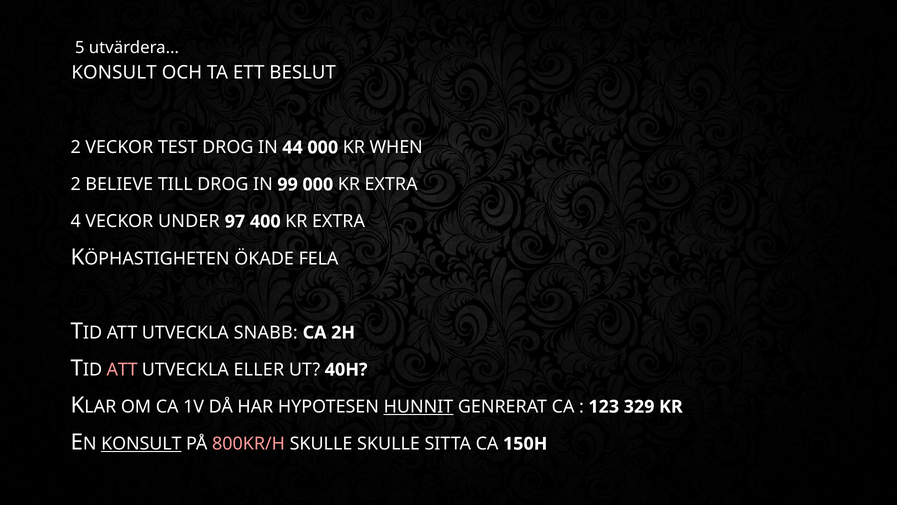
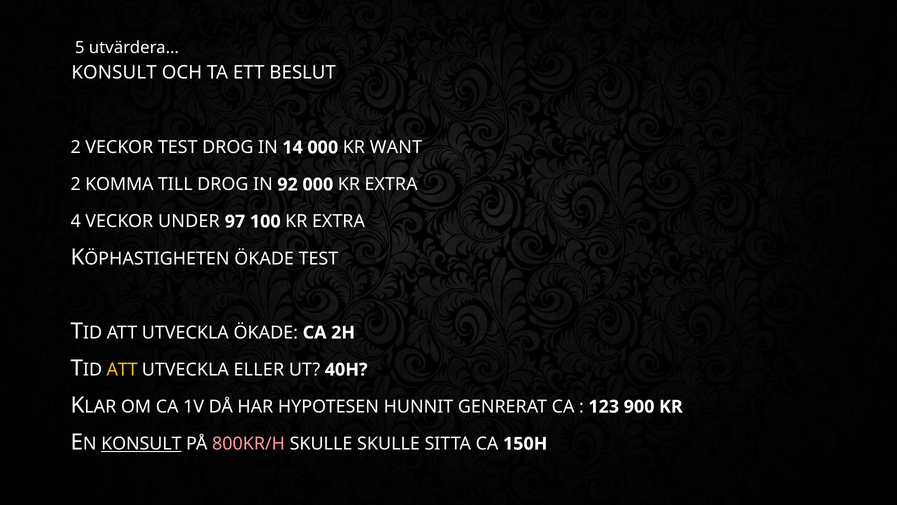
44: 44 -> 14 (293, 147)
WHEN: WHEN -> WANT (396, 147)
BELIEVE: BELIEVE -> KOMMA (119, 184)
99: 99 -> 92 (288, 184)
400: 400 -> 100 (265, 221)
ÖKADE FELA: FELA -> TEST (318, 258)
UTVECKLA SNABB: SNABB -> ÖKADE (266, 332)
ATT colour: pink -> yellow (122, 369)
HUNNIT underline: present -> none (418, 406)
329: 329 -> 900 (639, 406)
